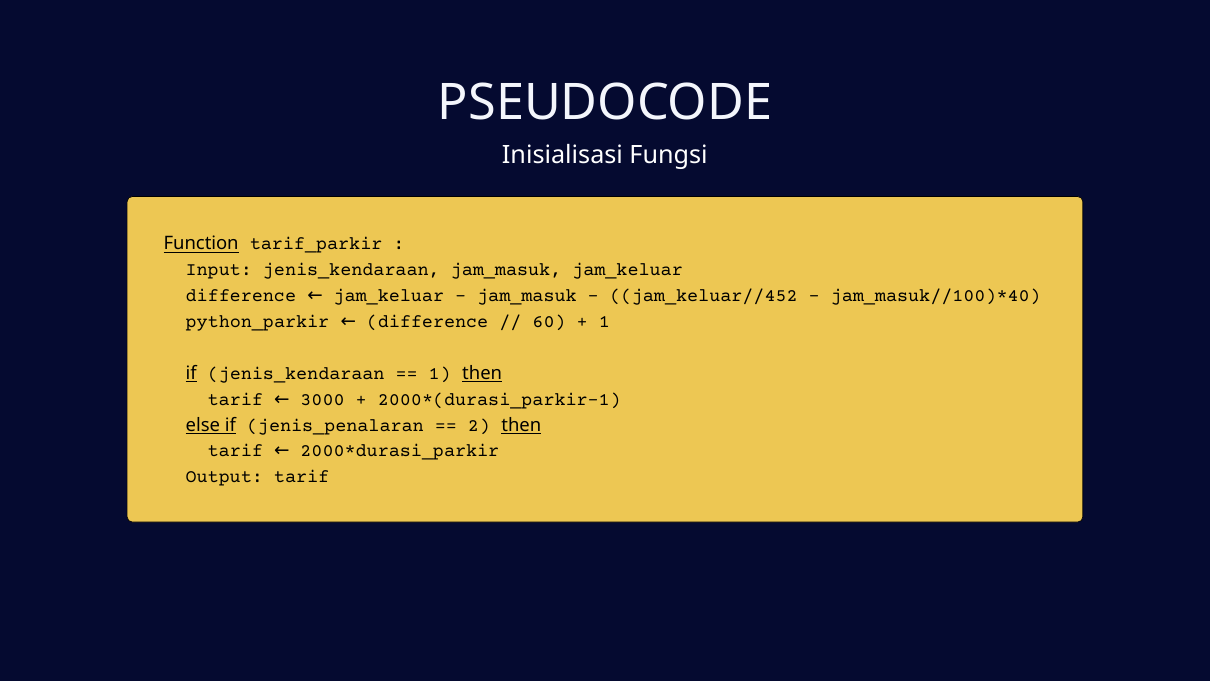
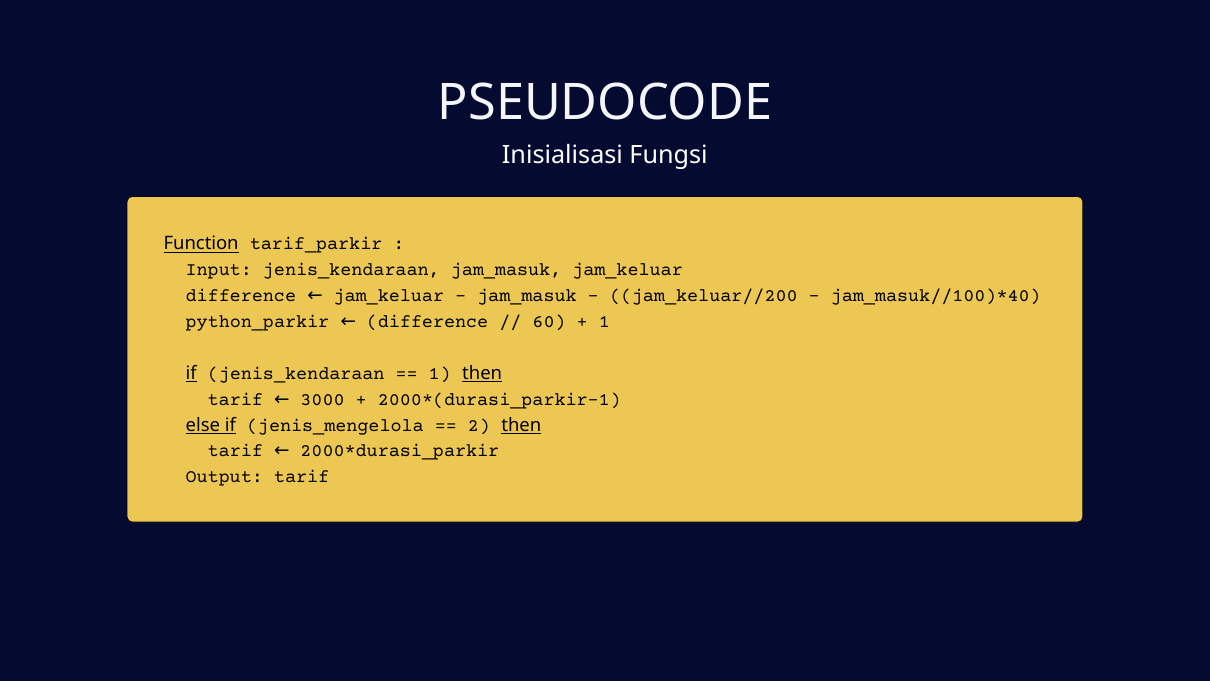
jam_keluar//452: jam_keluar//452 -> jam_keluar//200 (704, 295)
jenis_penalaran: jenis_penalaran -> jenis_mengelola (335, 425)
